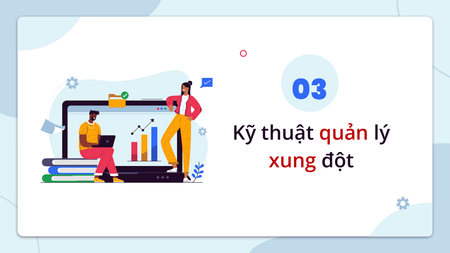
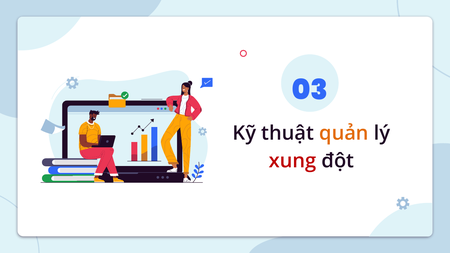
quản colour: red -> orange (344, 133)
